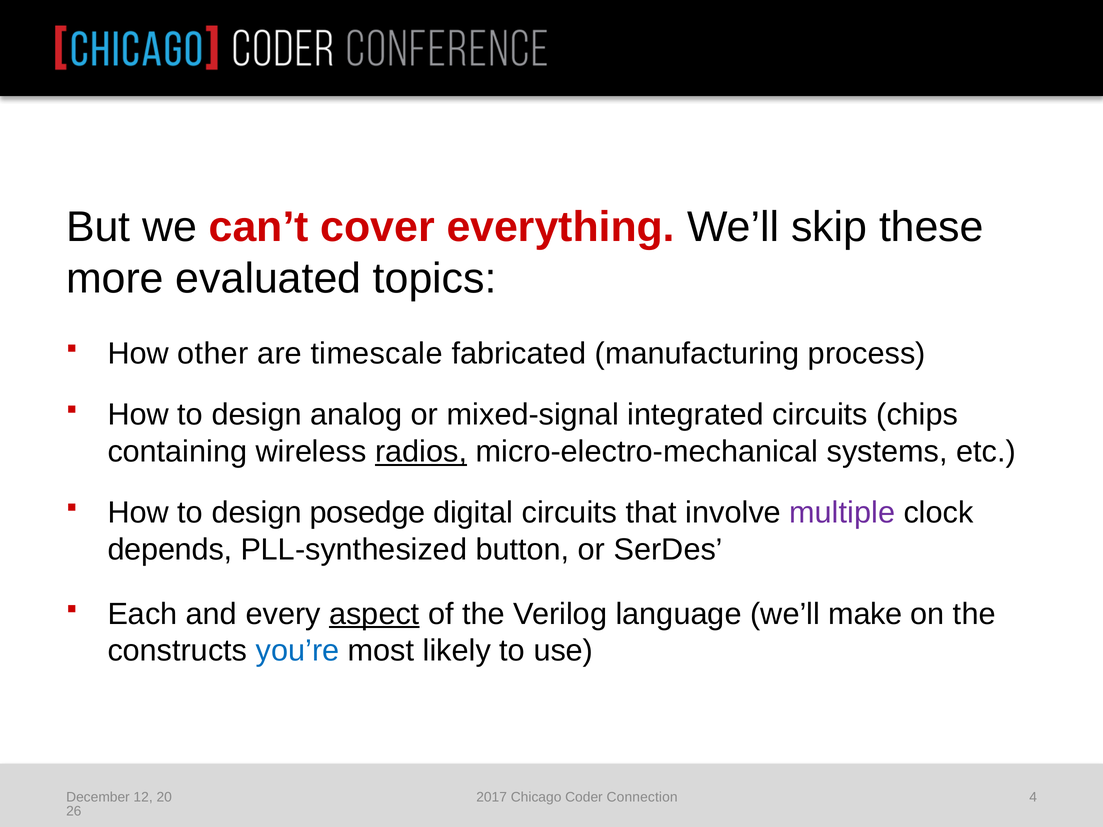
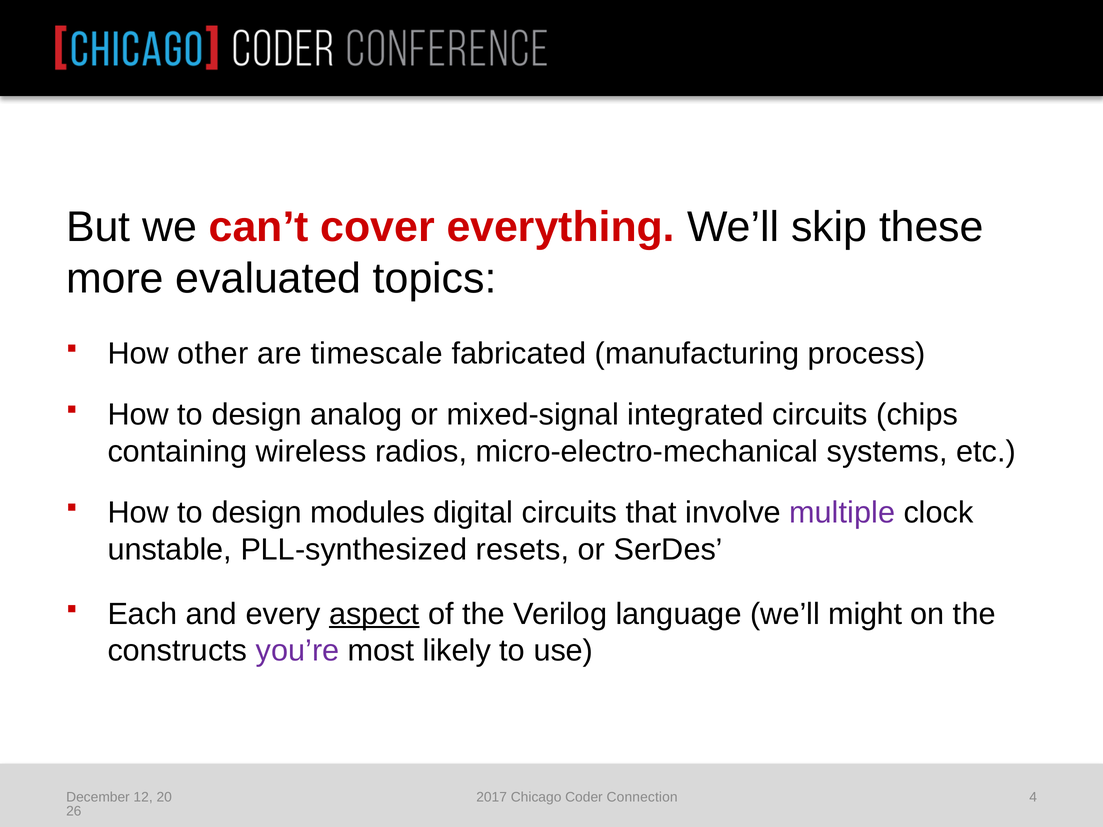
radios underline: present -> none (421, 452)
posedge: posedge -> modules (368, 513)
depends: depends -> unstable (170, 550)
button: button -> resets (522, 550)
make: make -> might (865, 614)
you’re colour: blue -> purple (298, 651)
